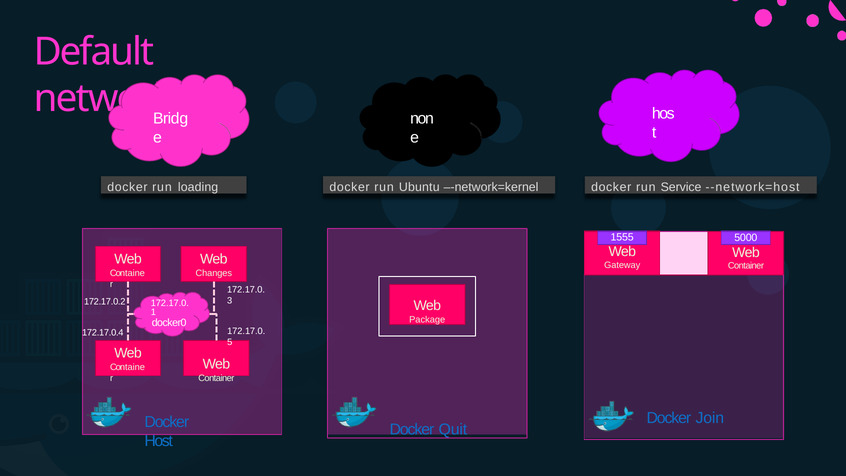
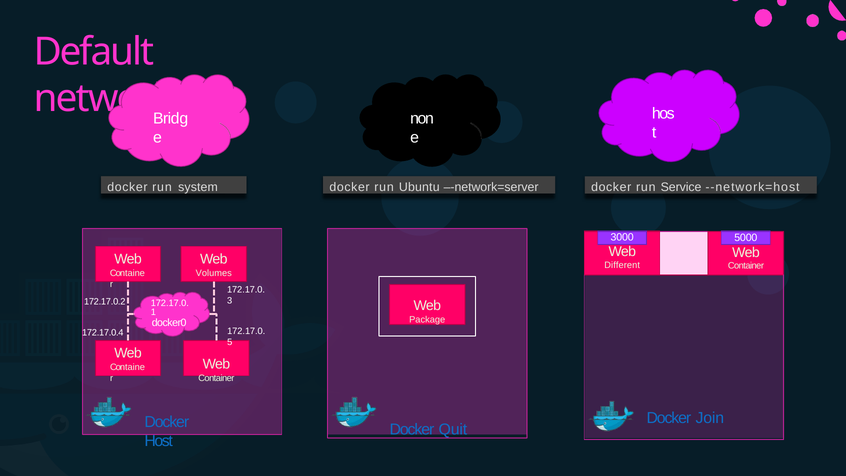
loading: loading -> system (198, 187)
–-network=kernel: –-network=kernel -> –-network=server (491, 187)
1555: 1555 -> 3000 (622, 237)
Gateway: Gateway -> Different (622, 265)
Changes: Changes -> Volumes (214, 273)
